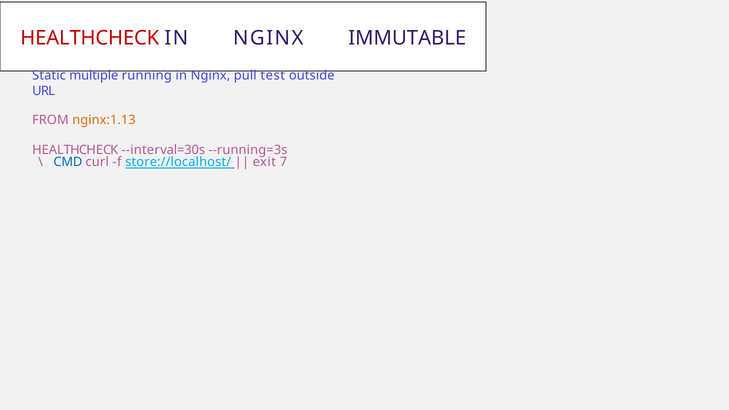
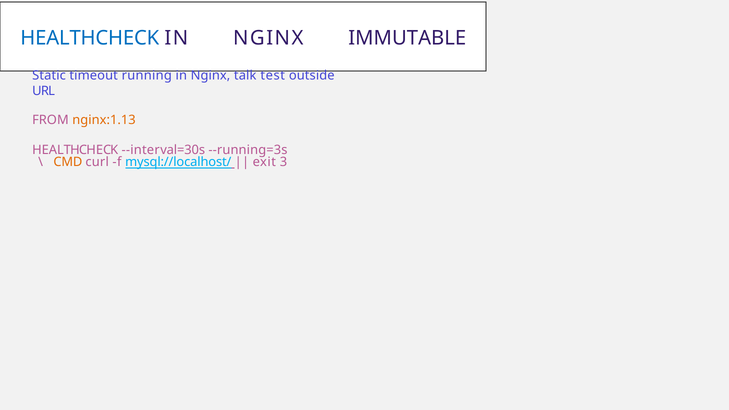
HEALTHCHECK colour: red -> blue (90, 38)
multiple: multiple -> timeout (94, 75)
pull: pull -> talk (245, 75)
CMD colour: blue -> orange (68, 162)
store://localhost/: store://localhost/ -> mysql://localhost/ (178, 162)
7: 7 -> 3 (283, 162)
